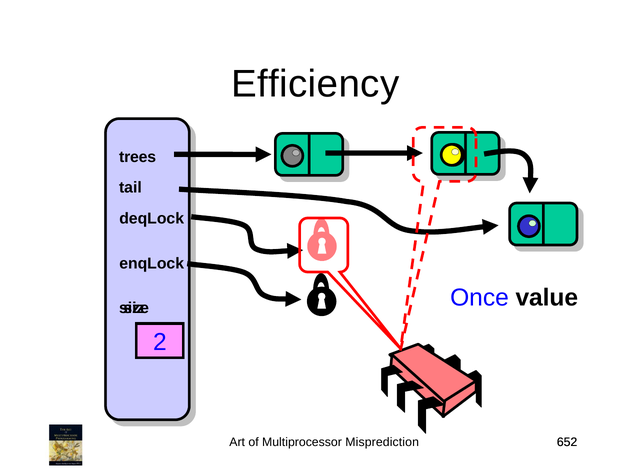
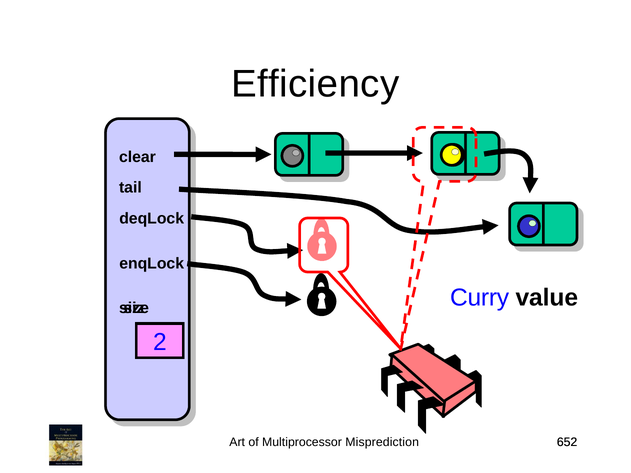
trees: trees -> clear (137, 157)
Once: Once -> Curry (480, 298)
